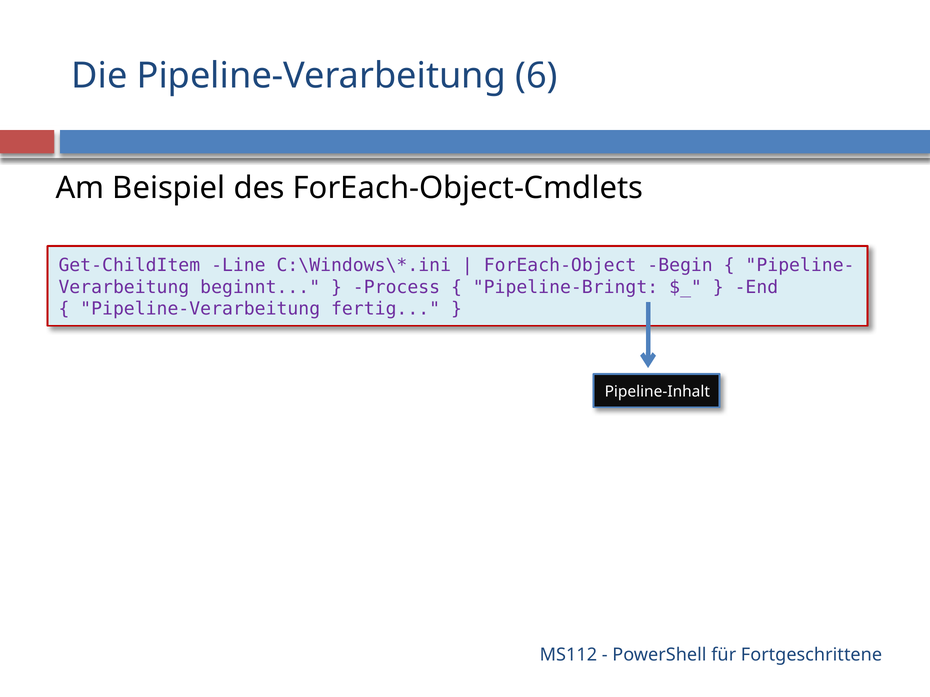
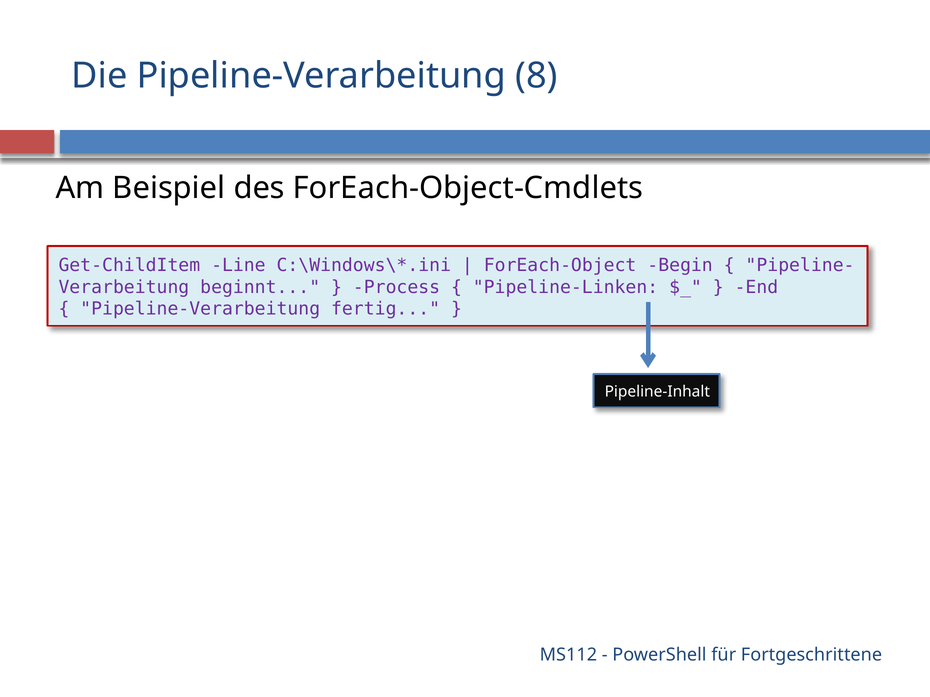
6: 6 -> 8 (536, 76)
Pipeline-Bringt: Pipeline-Bringt -> Pipeline-Linken (565, 287)
